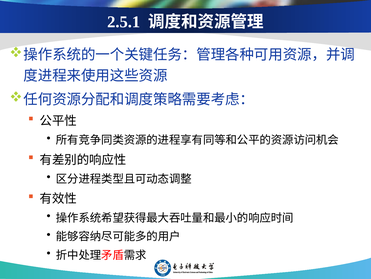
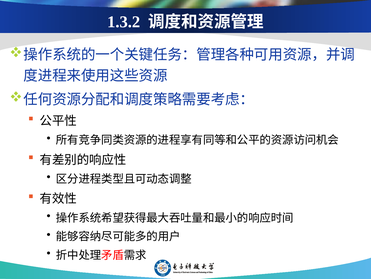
2.5.1: 2.5.1 -> 1.3.2 (124, 22)
